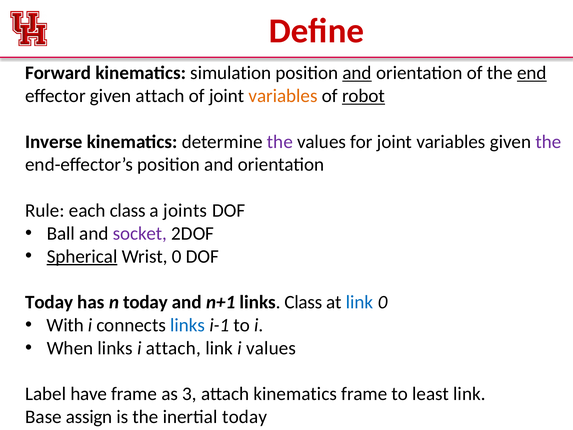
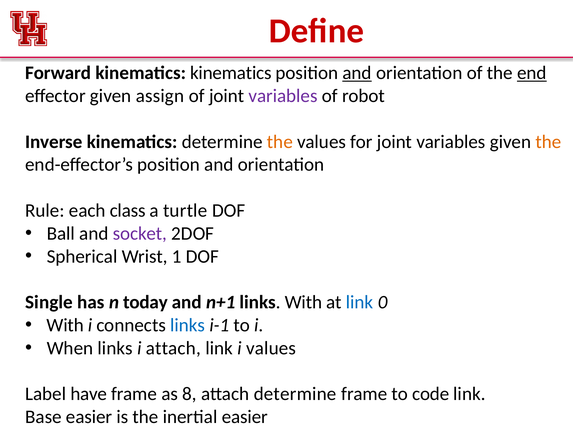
kinematics simulation: simulation -> kinematics (231, 73)
given attach: attach -> assign (160, 96)
variables colour: orange -> purple (283, 96)
robot underline: present -> none (364, 96)
the colour: purple -> orange (280, 142)
the colour: purple -> orange (548, 142)
joints: joints -> turtle (185, 210)
Spherical underline: present -> none (82, 256)
Wrist 0: 0 -> 1 (177, 256)
Today: Today -> Single (49, 302)
links Class: Class -> With (303, 302)
3: 3 -> 8 (190, 394)
attach kinematics: kinematics -> determine (295, 394)
least: least -> code (431, 394)
Base assign: assign -> easier (89, 417)
inertial today: today -> easier (245, 417)
